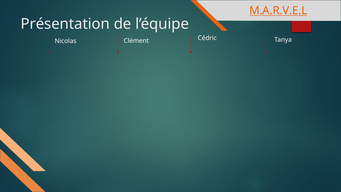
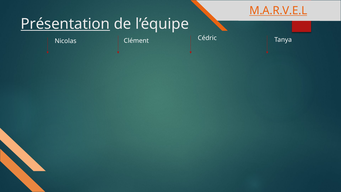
Présentation underline: none -> present (65, 24)
